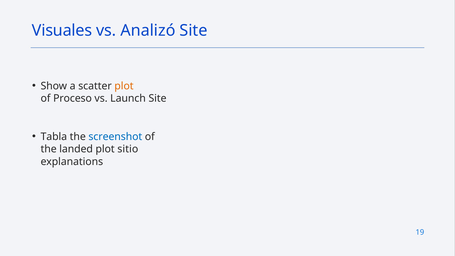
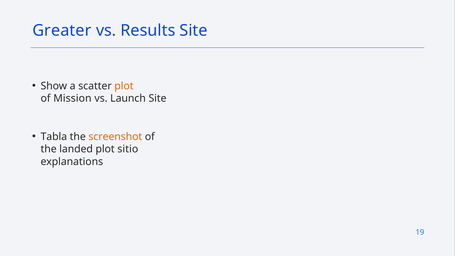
Visuales: Visuales -> Greater (62, 30)
Analizó: Analizó -> Results (148, 30)
Proceso: Proceso -> Mission (72, 98)
screenshot colour: blue -> orange (115, 137)
